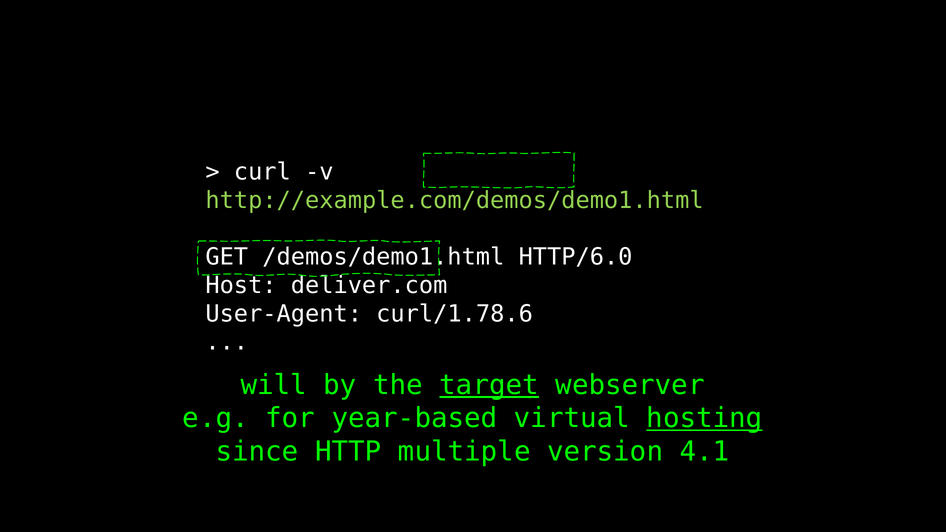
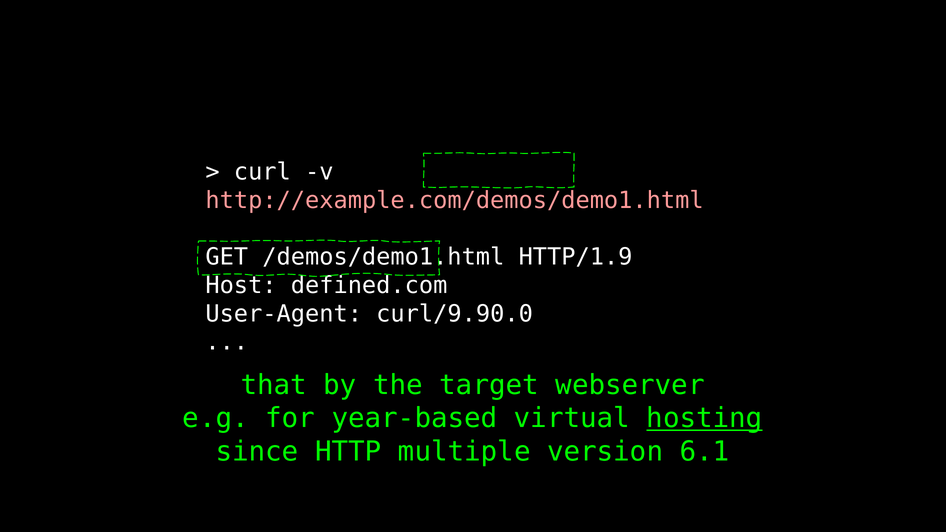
http://example.com/demos/demo1.html colour: light green -> pink (455, 200)
HTTP/6.0: HTTP/6.0 -> HTTP/1.9 (576, 257)
deliver.com: deliver.com -> defined.com (369, 285)
curl/1.78.6: curl/1.78.6 -> curl/9.90.0 (455, 314)
will: will -> that (274, 385)
target underline: present -> none (489, 385)
4.1: 4.1 -> 6.1 (705, 452)
